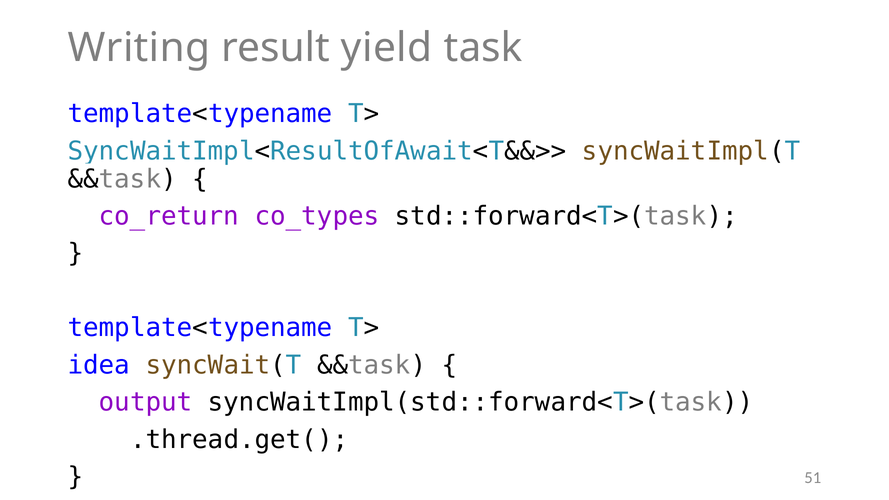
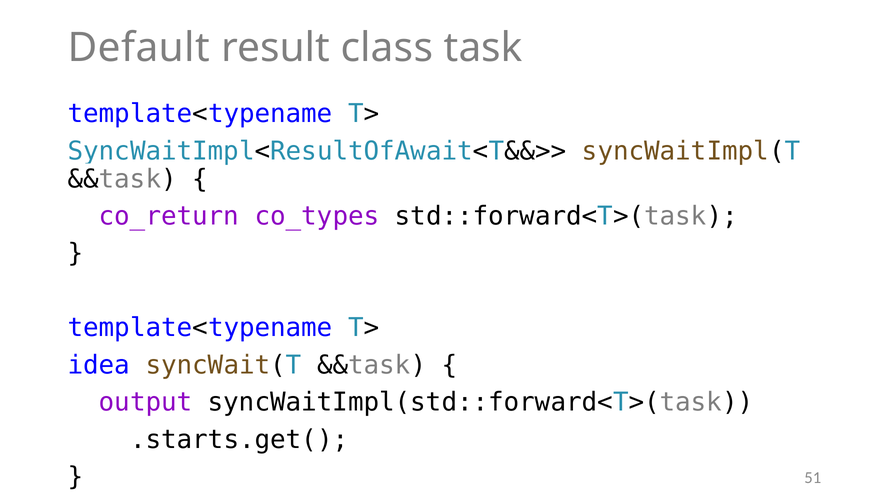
Writing: Writing -> Default (139, 48)
yield: yield -> class (387, 48)
.thread.get(: .thread.get( -> .starts.get( (239, 439)
